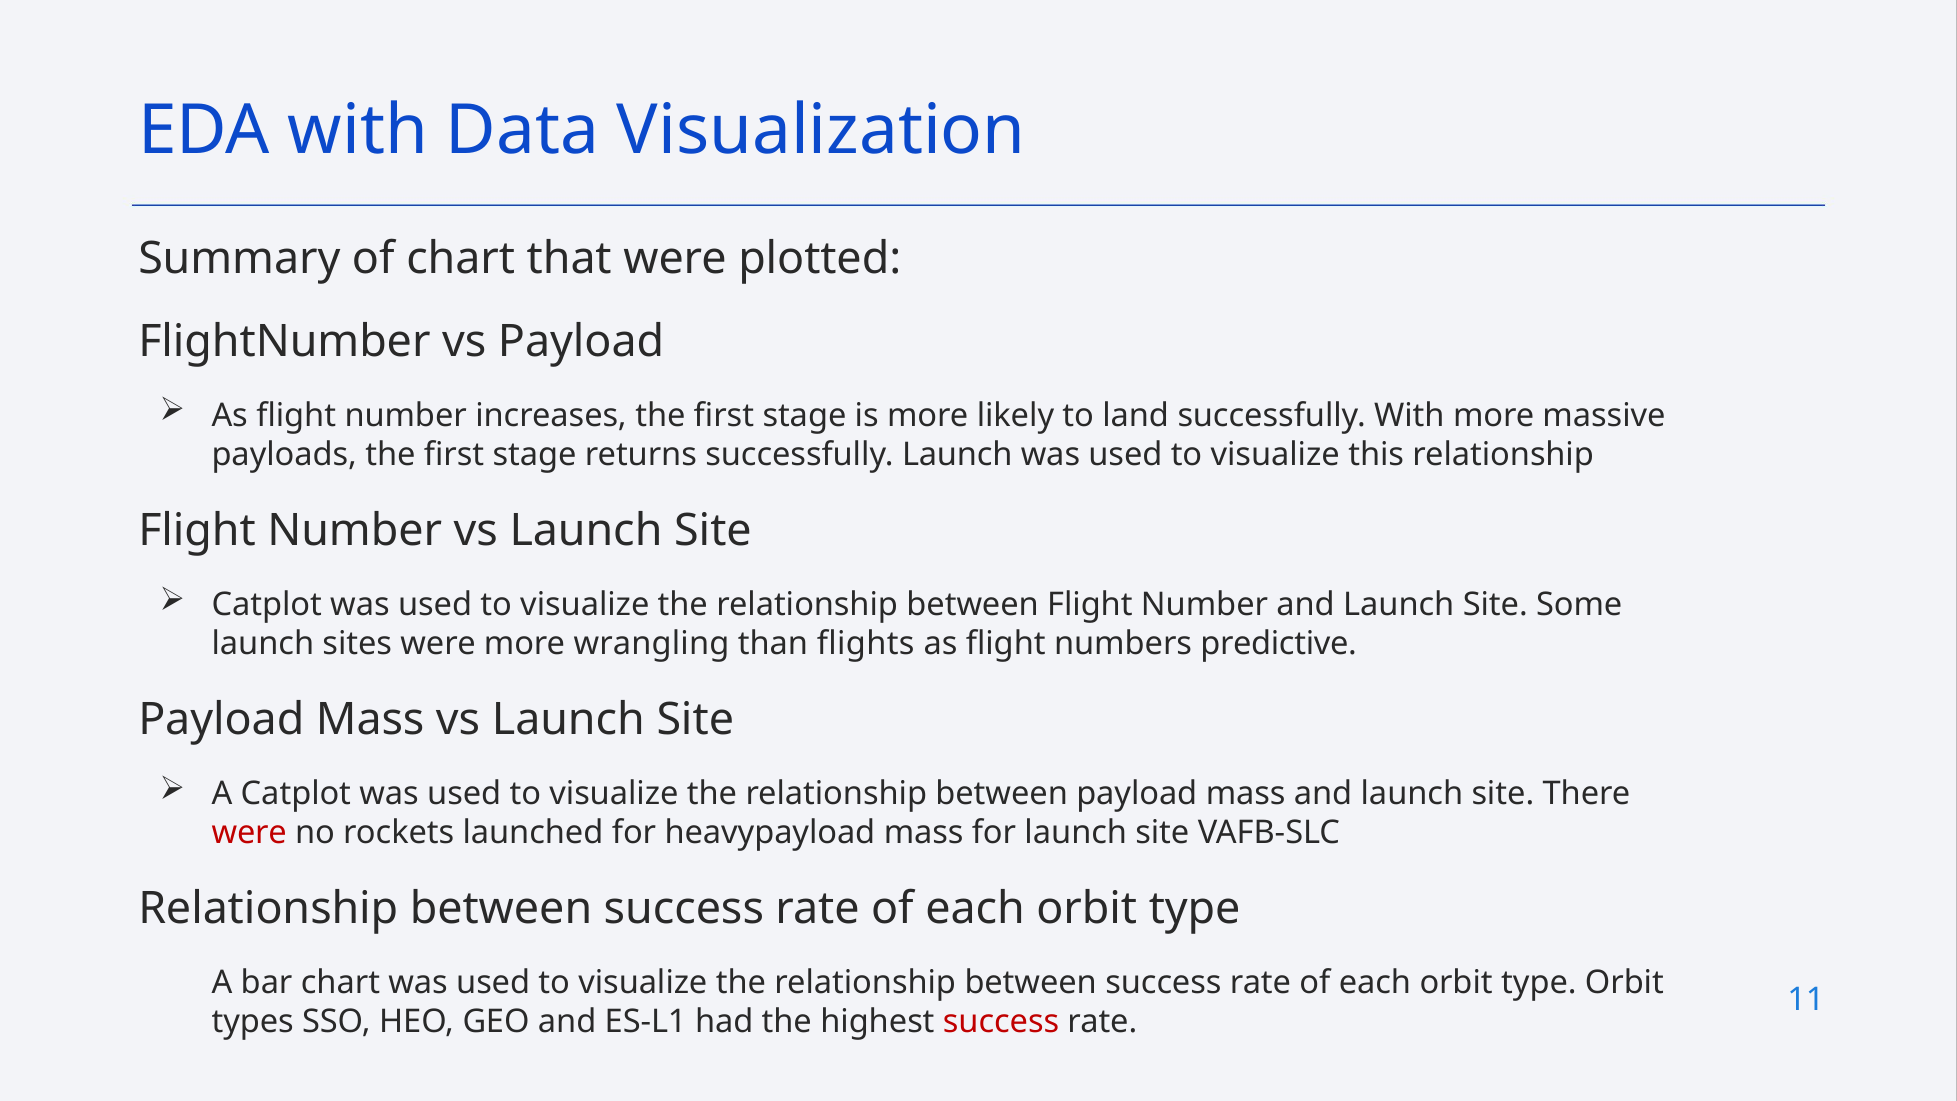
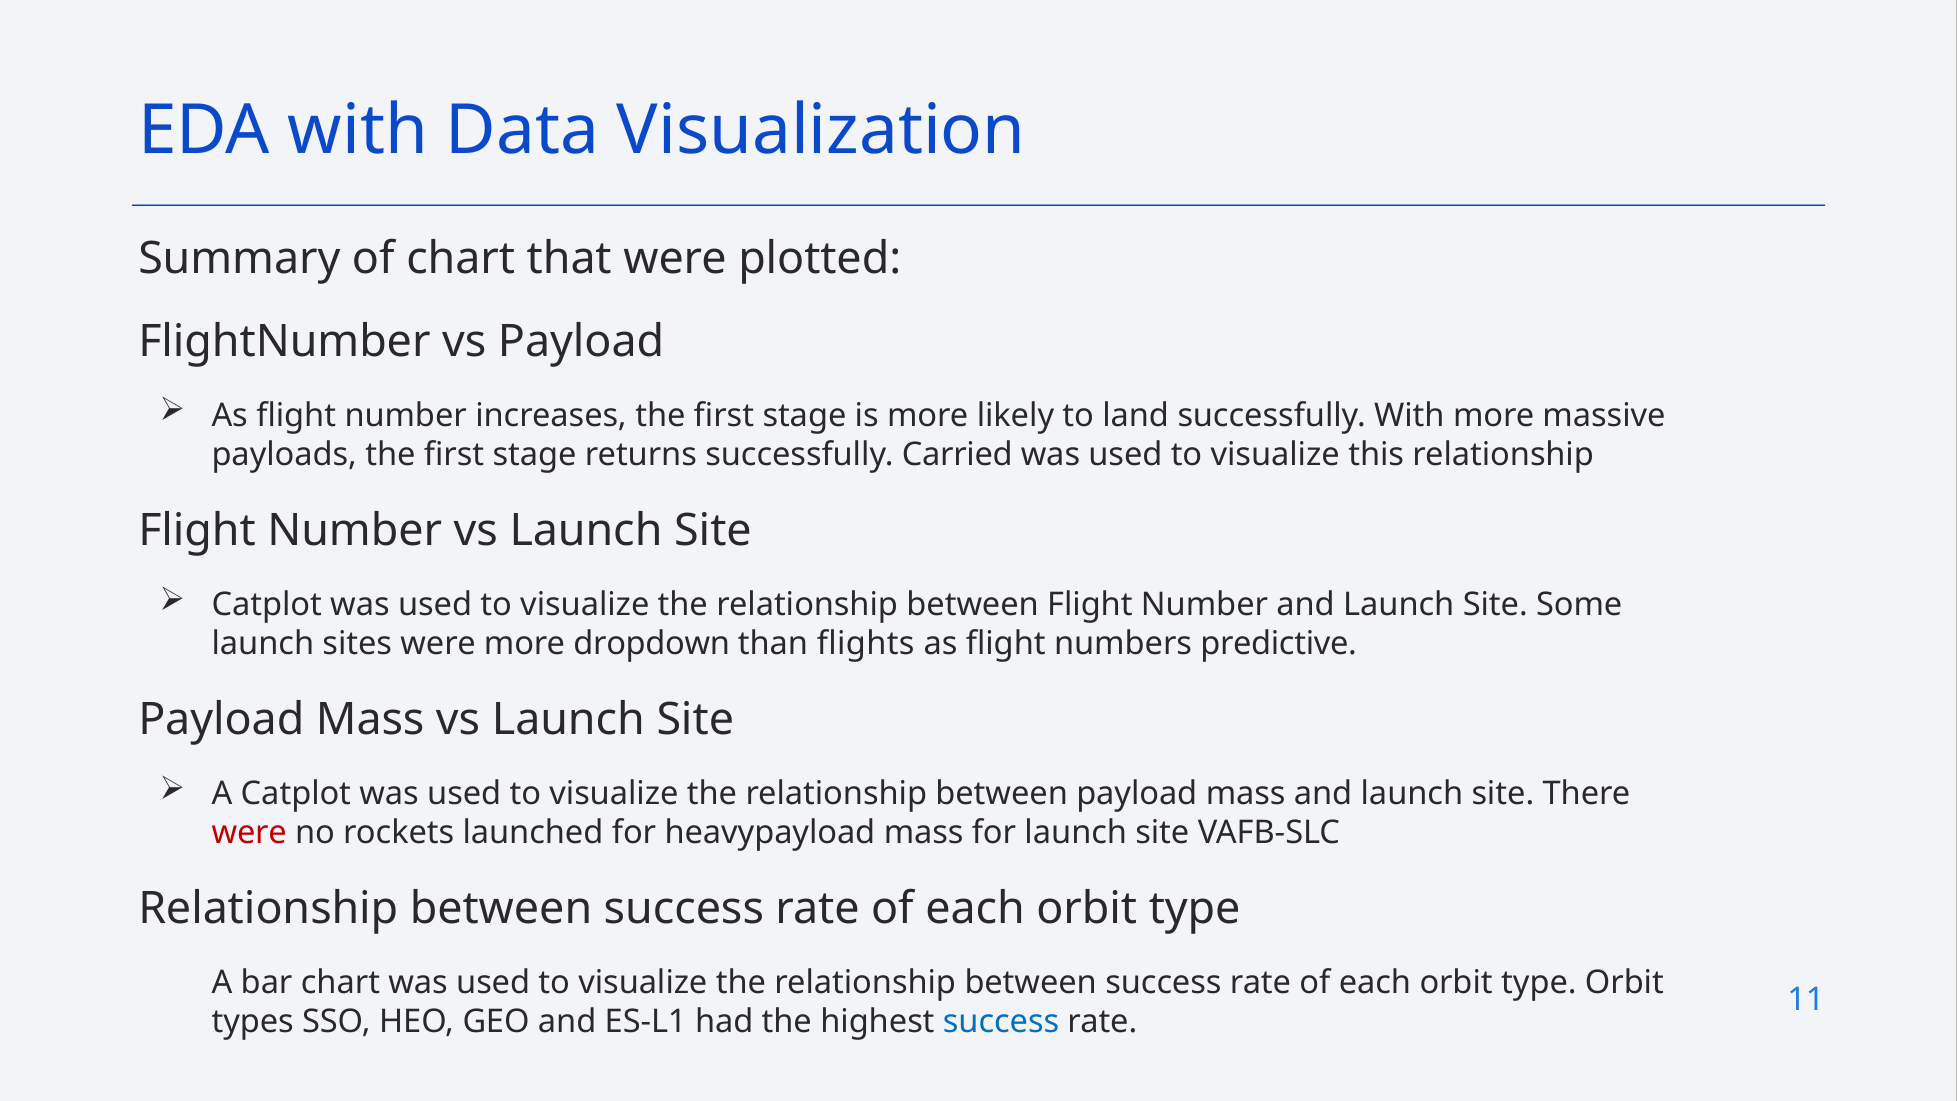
successfully Launch: Launch -> Carried (957, 455)
wrangling: wrangling -> dropdown (652, 644)
success colour: red -> blue (1001, 1022)
